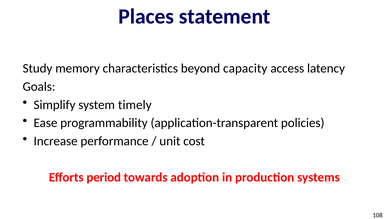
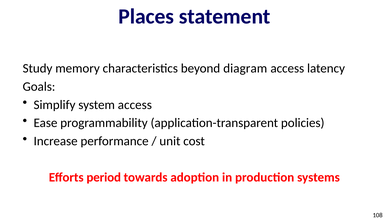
capacity: capacity -> diagram (245, 68)
system timely: timely -> access (135, 105)
